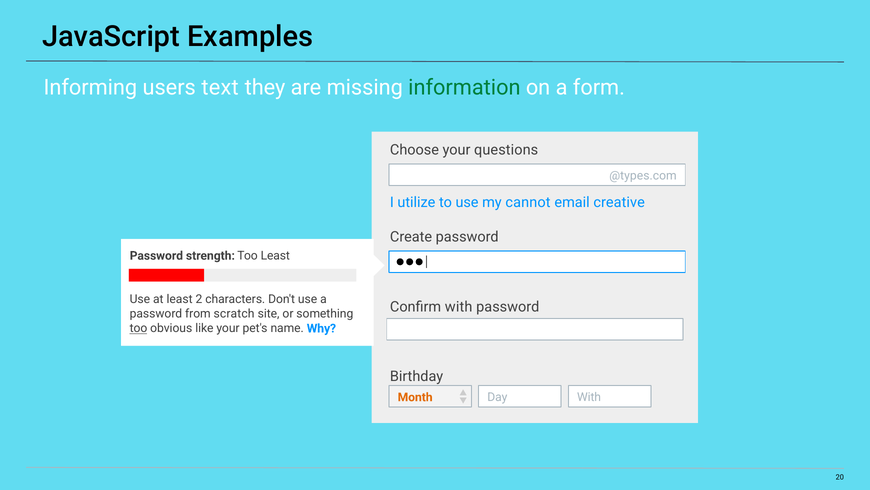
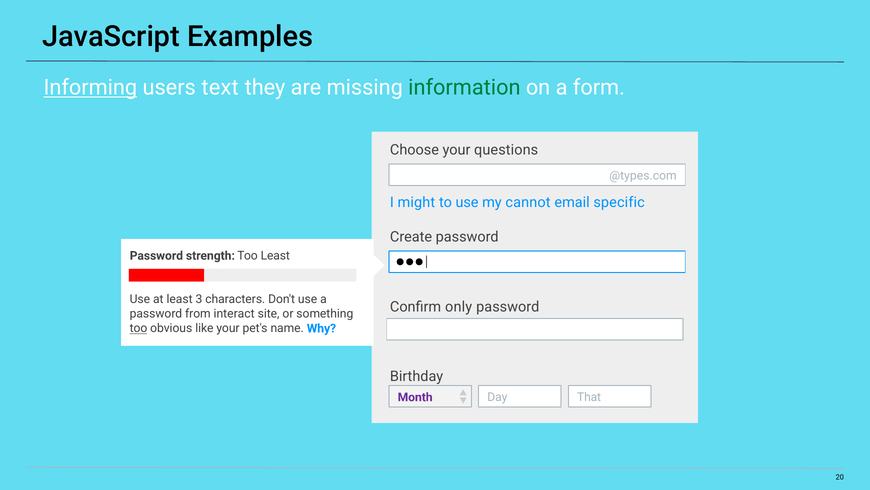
Informing underline: none -> present (90, 88)
utilize: utilize -> might (416, 202)
creative: creative -> specific (619, 202)
2: 2 -> 3 (199, 299)
Confirm with: with -> only (459, 306)
scratch: scratch -> interact (234, 313)
Month colour: orange -> purple (415, 397)
Day With: With -> That (589, 397)
